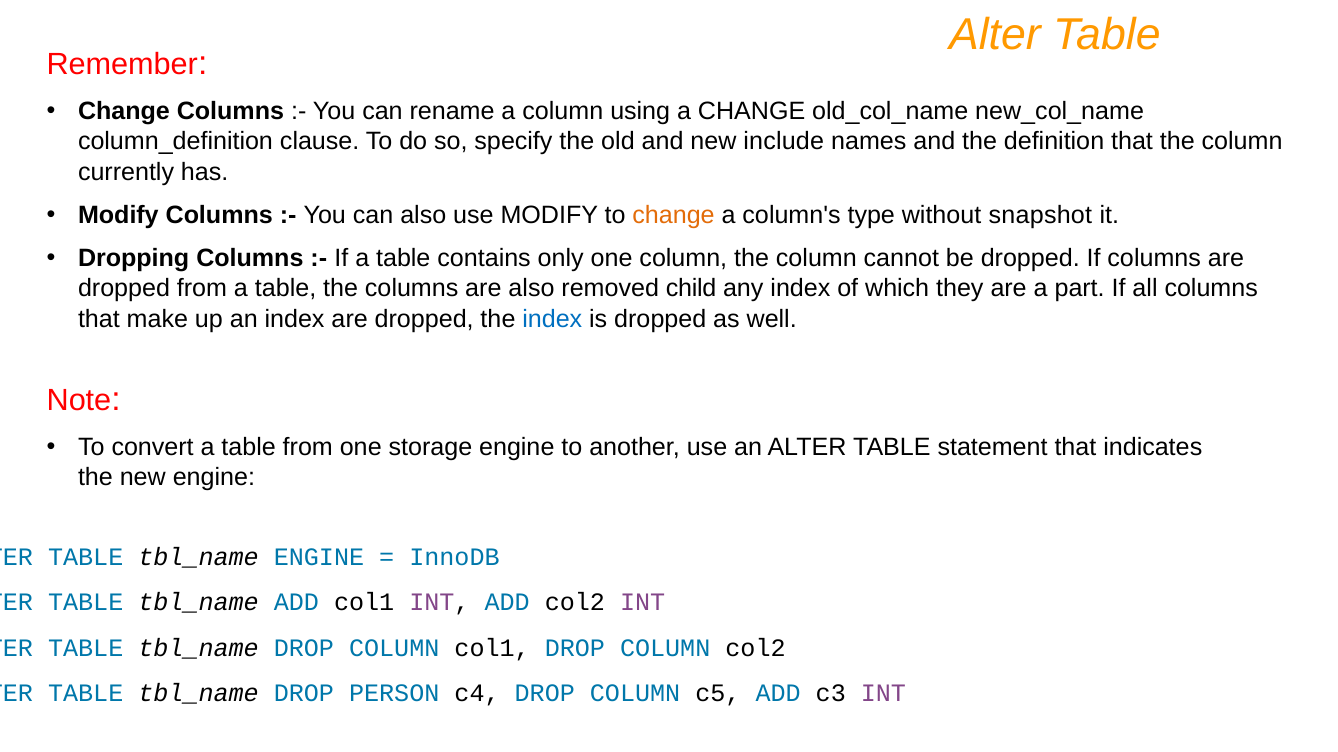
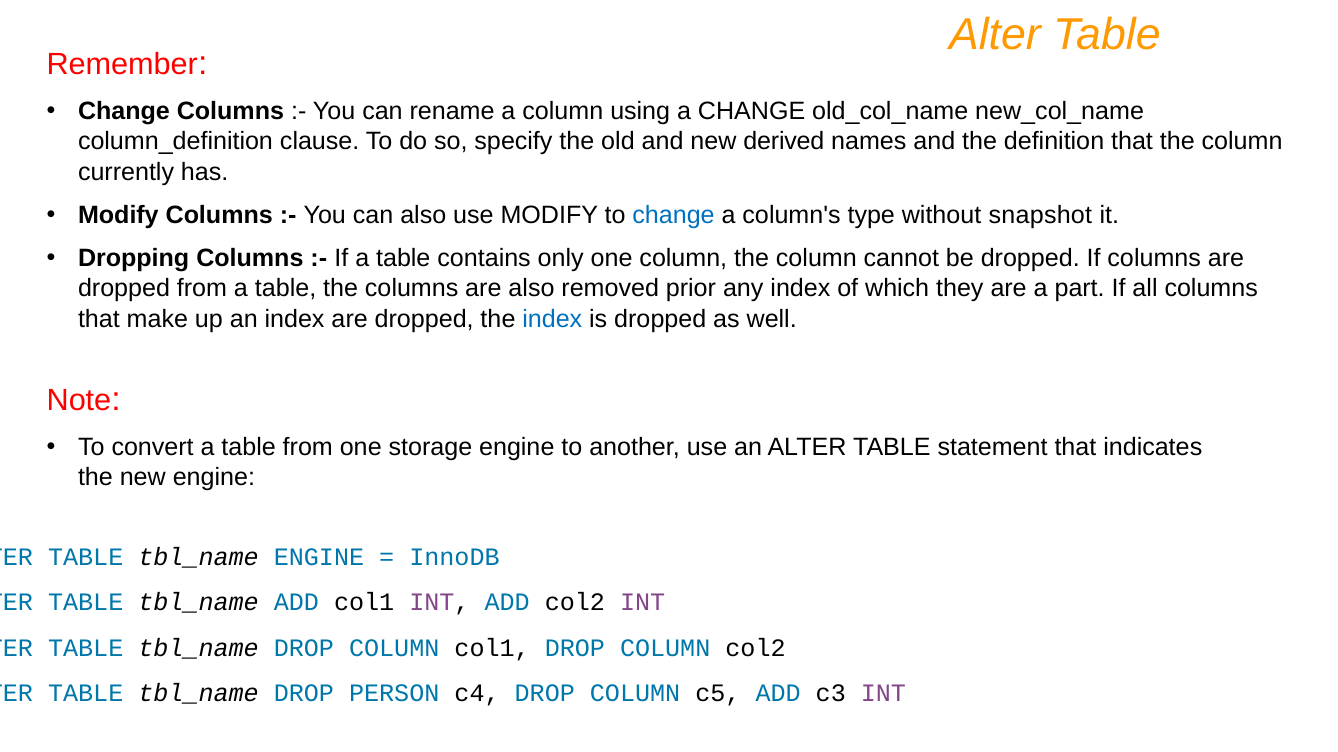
include: include -> derived (784, 142)
change colour: orange -> blue (674, 215)
child: child -> prior (691, 289)
